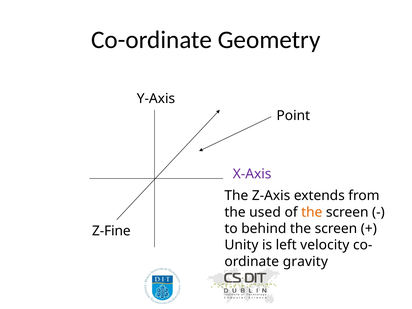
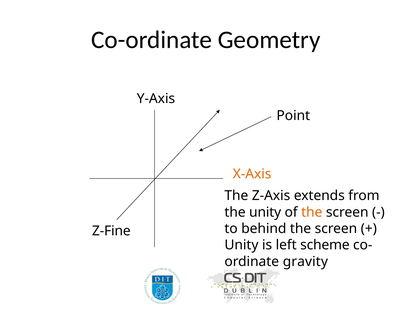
X-Axis colour: purple -> orange (252, 174)
the used: used -> unity (265, 212)
velocity: velocity -> scheme (325, 245)
